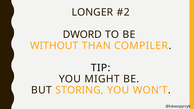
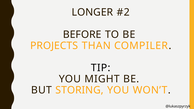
DWORD: DWORD -> BEFORE (82, 35)
WITHOUT: WITHOUT -> PROJECTS (54, 46)
